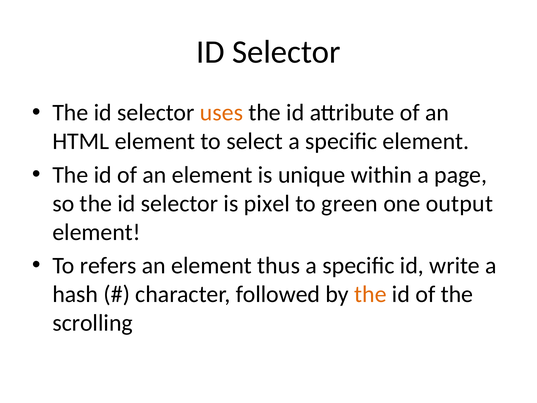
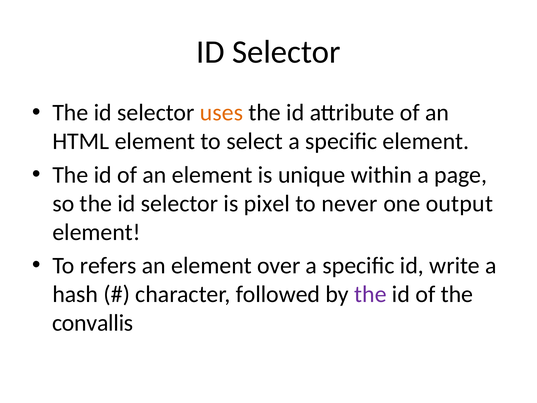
green: green -> never (349, 203)
thus: thus -> over (279, 265)
the colour: orange -> purple (370, 294)
scrolling: scrolling -> convallis (93, 323)
